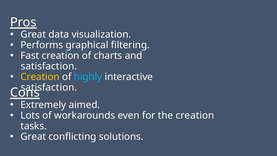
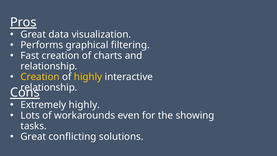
satisfaction: satisfaction -> relationship (49, 66)
highly colour: light blue -> yellow (88, 77)
satisfaction: satisfaction -> relationship (49, 87)
Extremely aimed: aimed -> highly (84, 105)
the creation: creation -> showing (195, 115)
